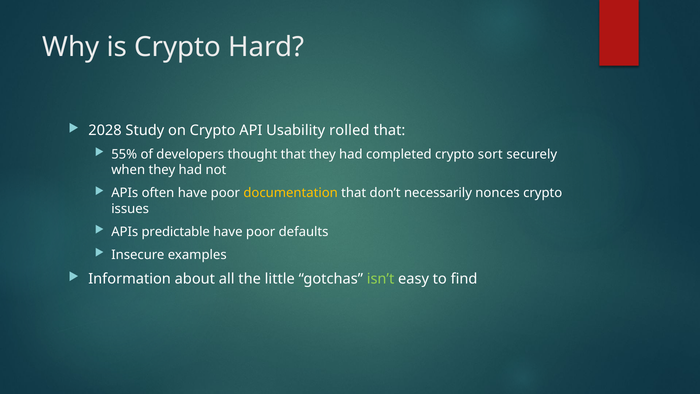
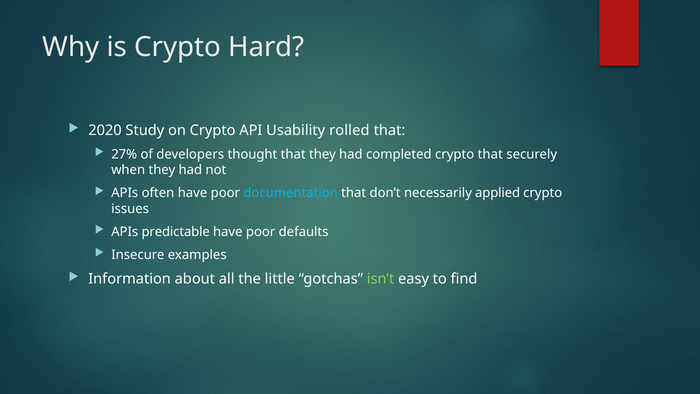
2028: 2028 -> 2020 (105, 130)
55%: 55% -> 27% (124, 154)
crypto sort: sort -> that (490, 154)
documentation colour: yellow -> light blue (291, 193)
nonces: nonces -> applied (498, 193)
